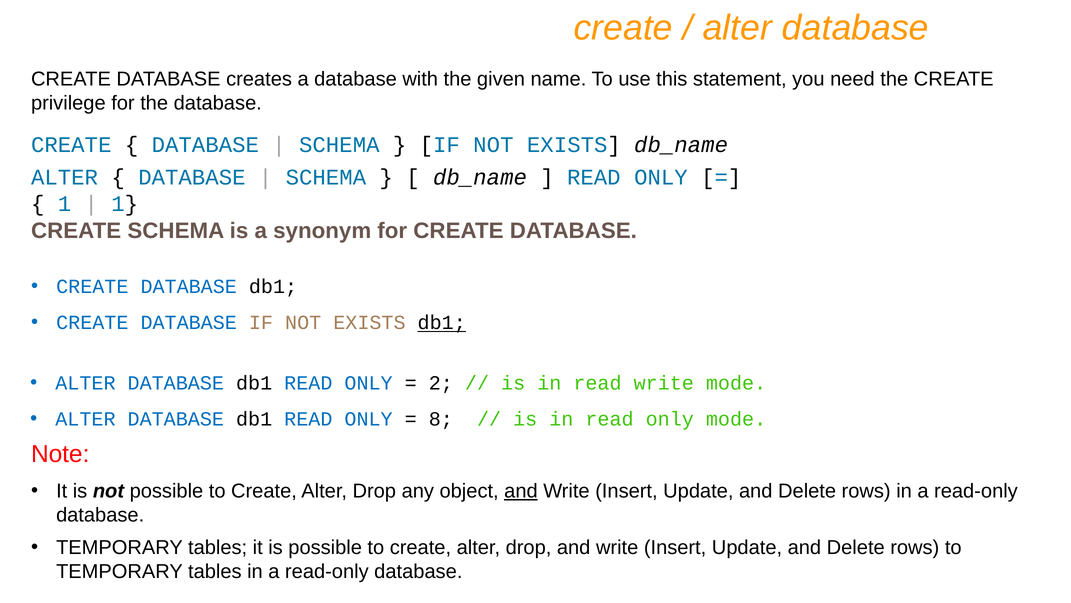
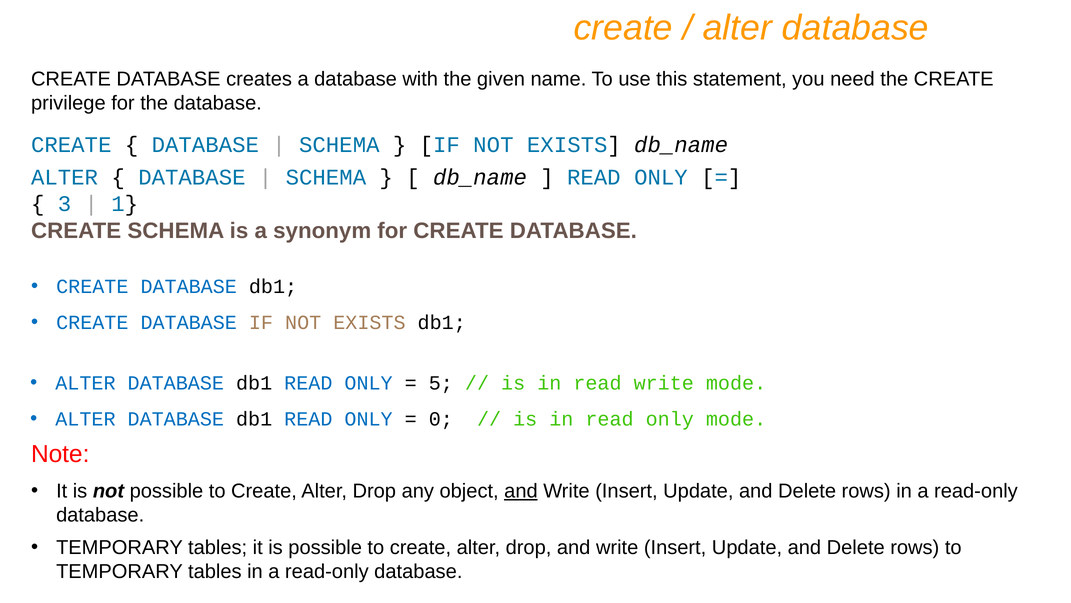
1: 1 -> 3 (64, 204)
db1 underline: present -> none (442, 323)
2: 2 -> 5 (441, 383)
8: 8 -> 0 (441, 419)
